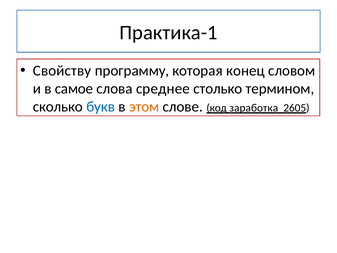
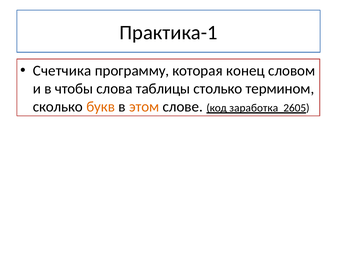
Свойству: Свойству -> Счетчика (62, 71)
самое: самое -> чтобы (74, 89)
среднее: среднее -> таблицы (163, 89)
букв colour: blue -> orange (101, 107)
